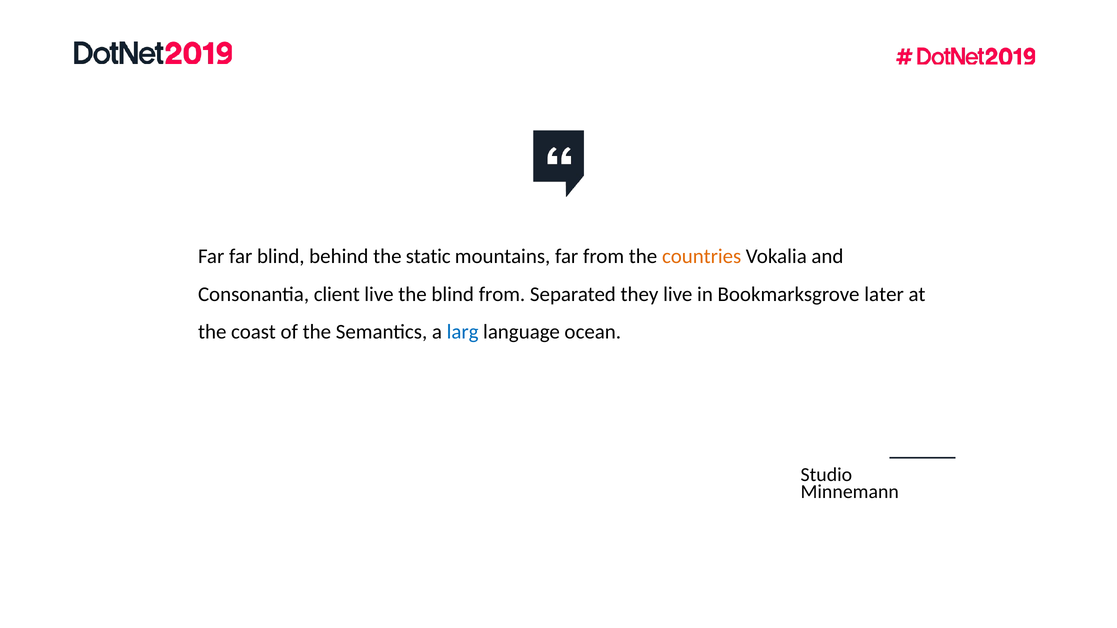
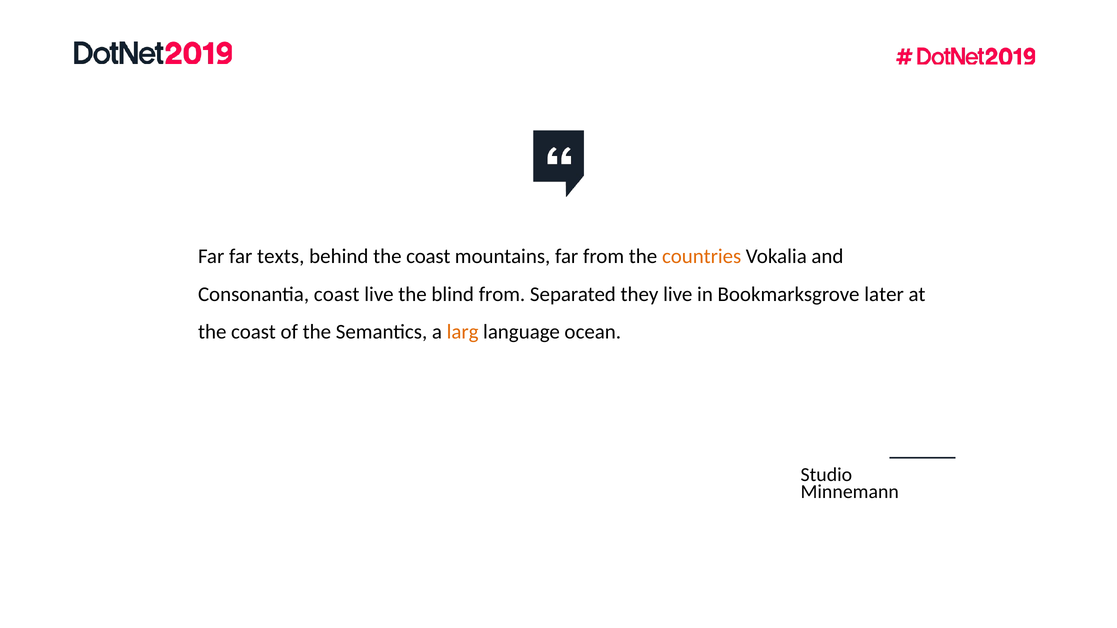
far blind: blind -> texts (281, 257)
behind the static: static -> coast (428, 257)
Consonantia client: client -> coast (337, 294)
larg colour: blue -> orange (463, 332)
